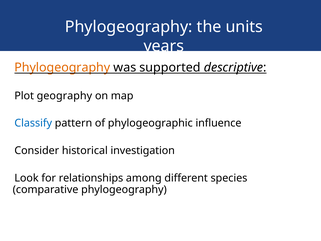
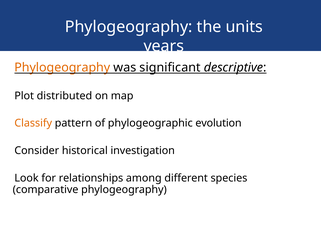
supported: supported -> significant (170, 67)
geography: geography -> distributed (64, 96)
Classify colour: blue -> orange (33, 123)
influence: influence -> evolution (218, 123)
